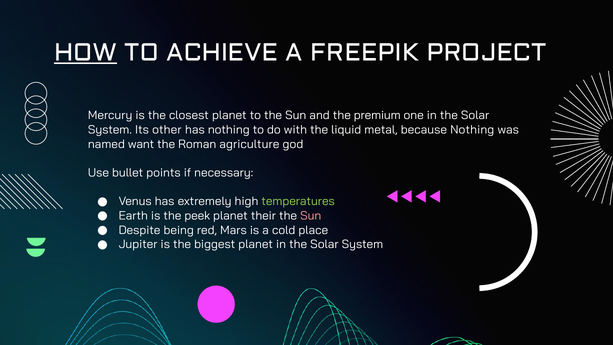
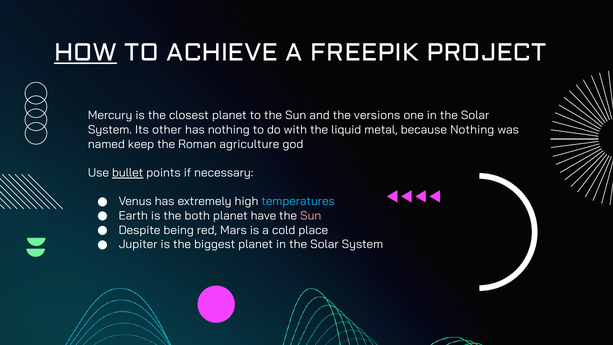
premium: premium -> versions (377, 115)
want: want -> keep (141, 144)
bullet underline: none -> present (128, 173)
temperatures colour: light green -> light blue (298, 201)
peek: peek -> both (197, 216)
their: their -> have (263, 216)
